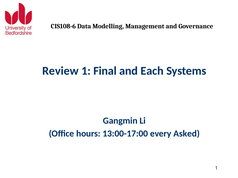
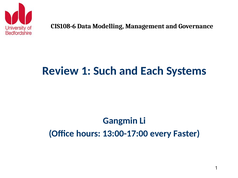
Final: Final -> Such (105, 71)
Asked: Asked -> Faster (187, 134)
